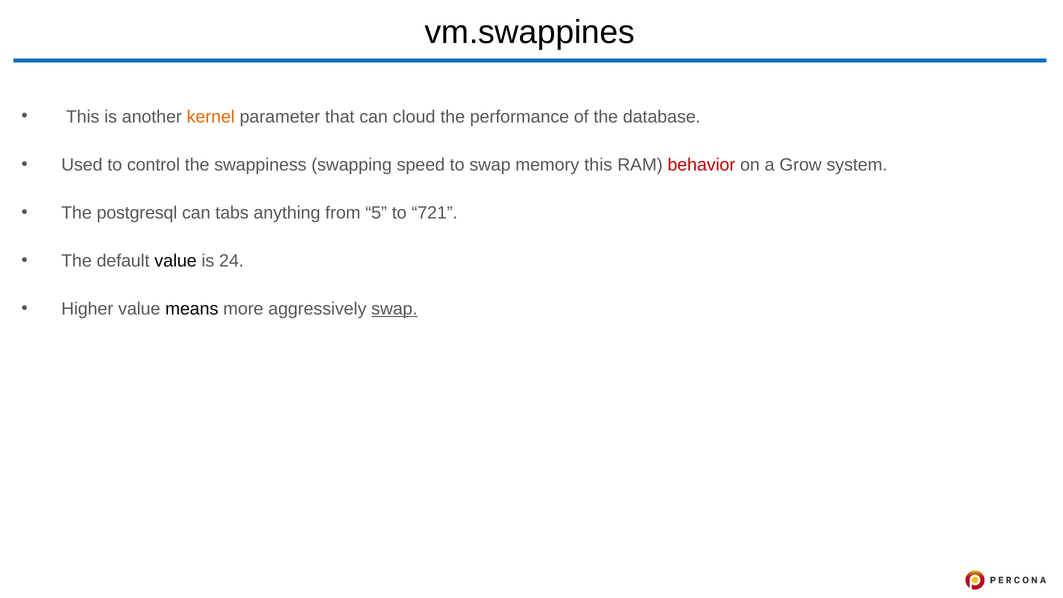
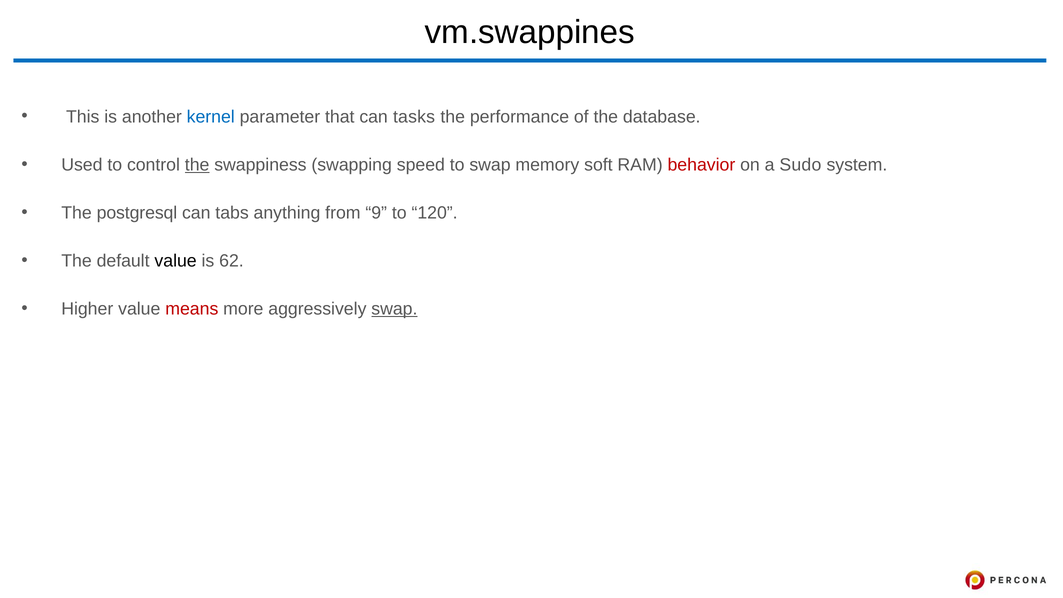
kernel colour: orange -> blue (211, 117)
cloud: cloud -> tasks (414, 117)
the underline: none -> present (197, 165)
memory this: this -> soft (598, 165)
Grow: Grow -> Sudo (800, 165)
5: 5 -> 9 (376, 213)
721: 721 -> 120 (435, 213)
24: 24 -> 62 (231, 261)
means colour: black -> red (192, 309)
